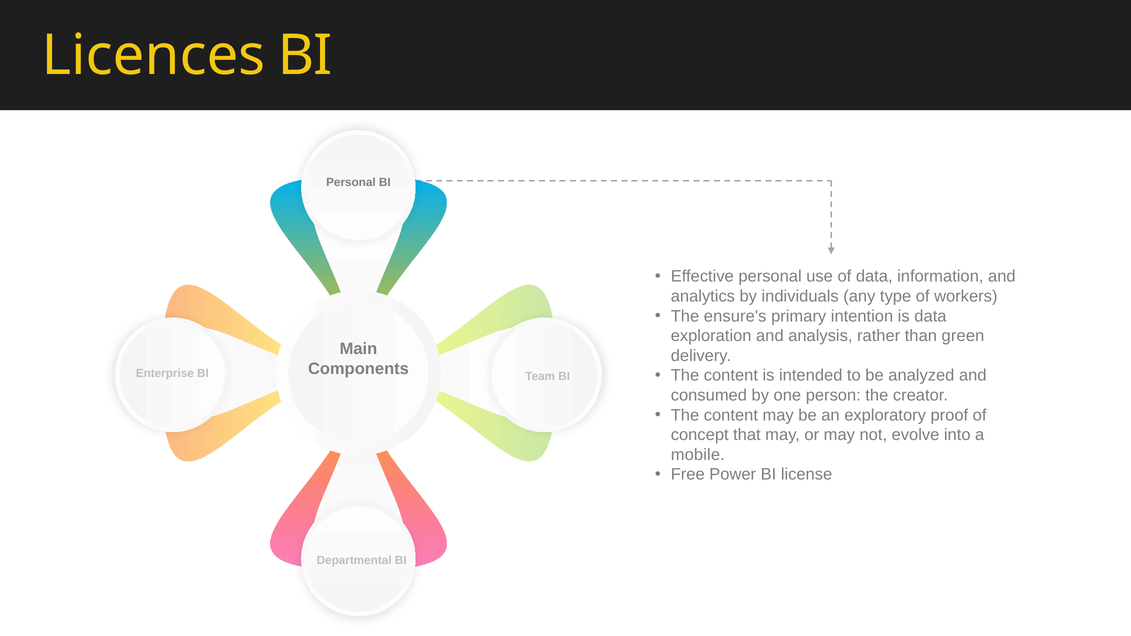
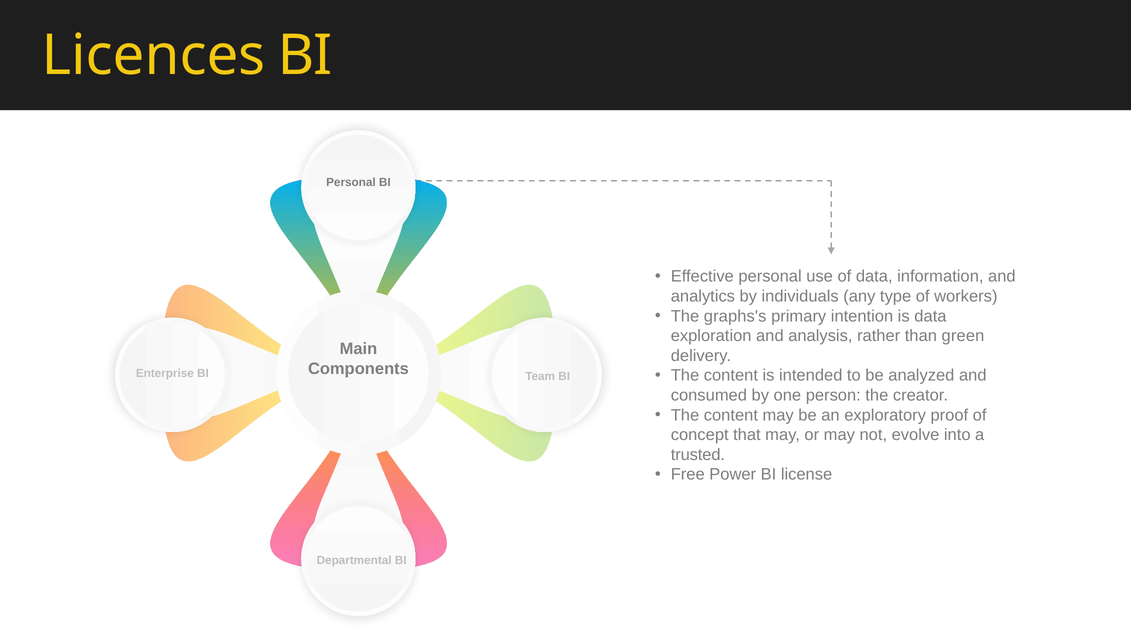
ensure's: ensure's -> graphs's (735, 316)
mobile: mobile -> trusted (698, 455)
